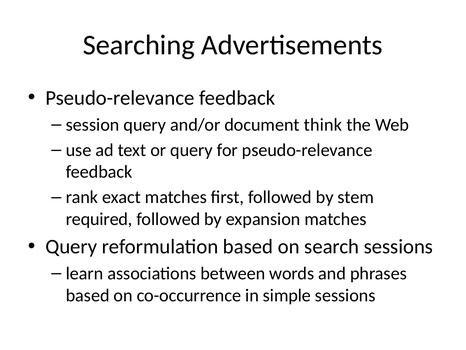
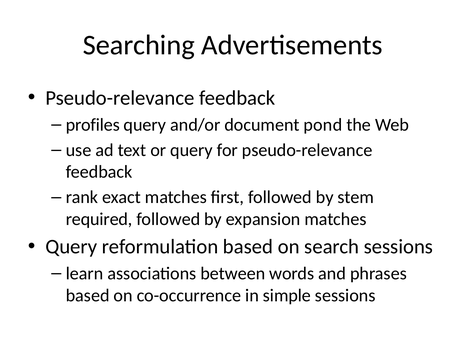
session: session -> profiles (93, 125)
think: think -> pond (323, 125)
